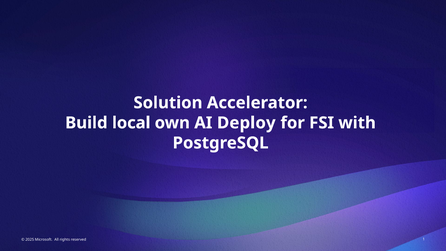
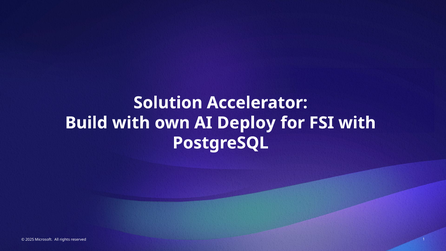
Build local: local -> with (131, 123)
